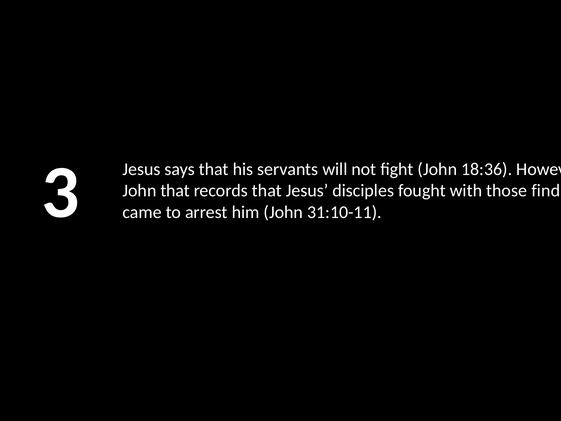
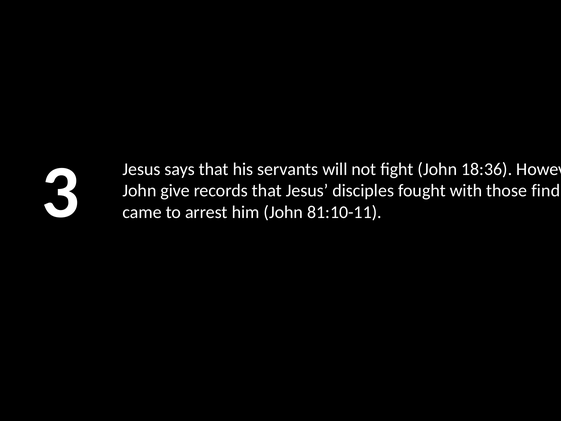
John that: that -> give (175, 191)
31:10-11: 31:10-11 -> 81:10-11 (344, 212)
